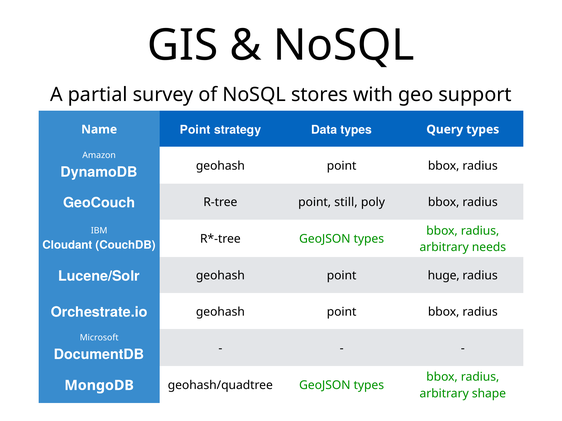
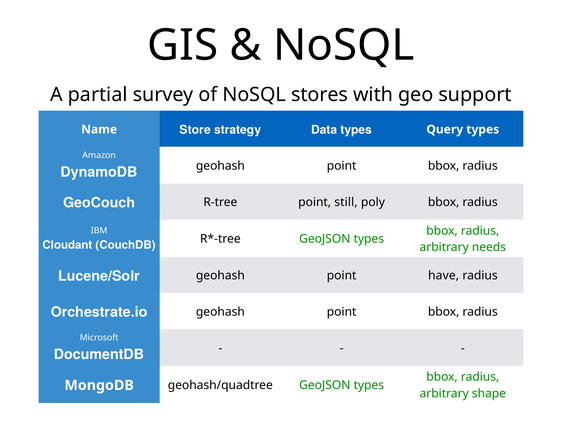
Name Point: Point -> Store (195, 130)
huge: huge -> have (444, 276)
